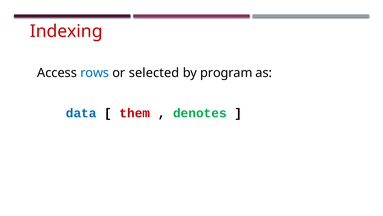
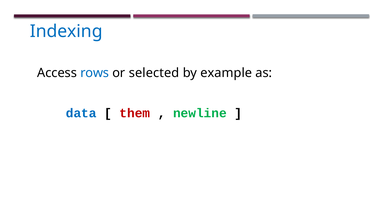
Indexing colour: red -> blue (66, 31)
program: program -> example (226, 73)
denotes: denotes -> newline (200, 113)
